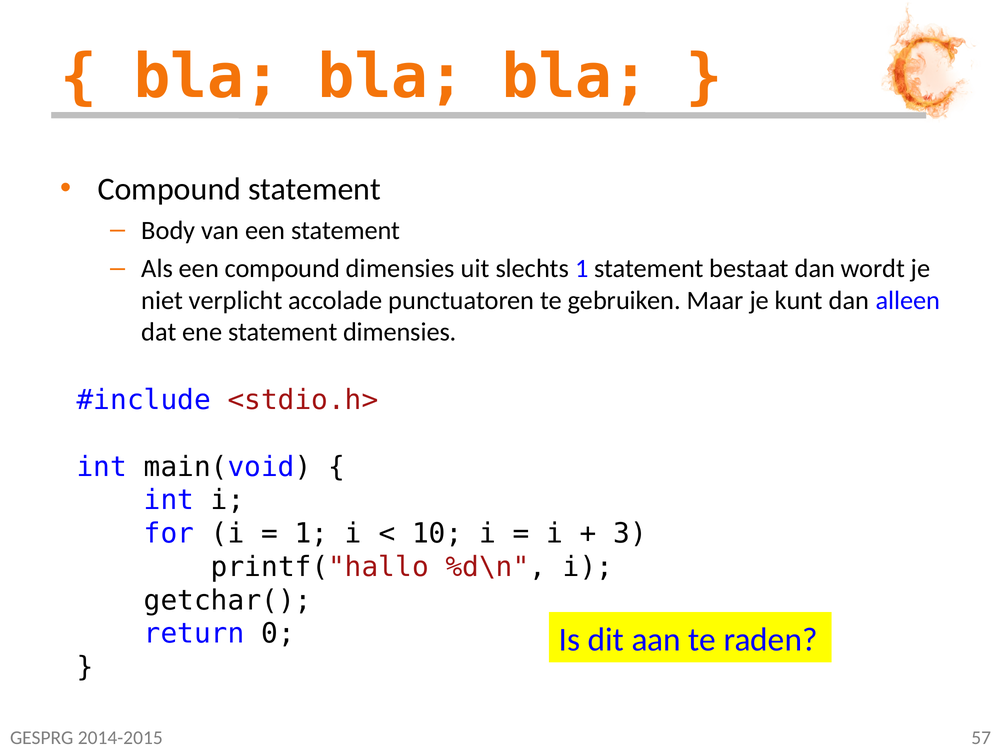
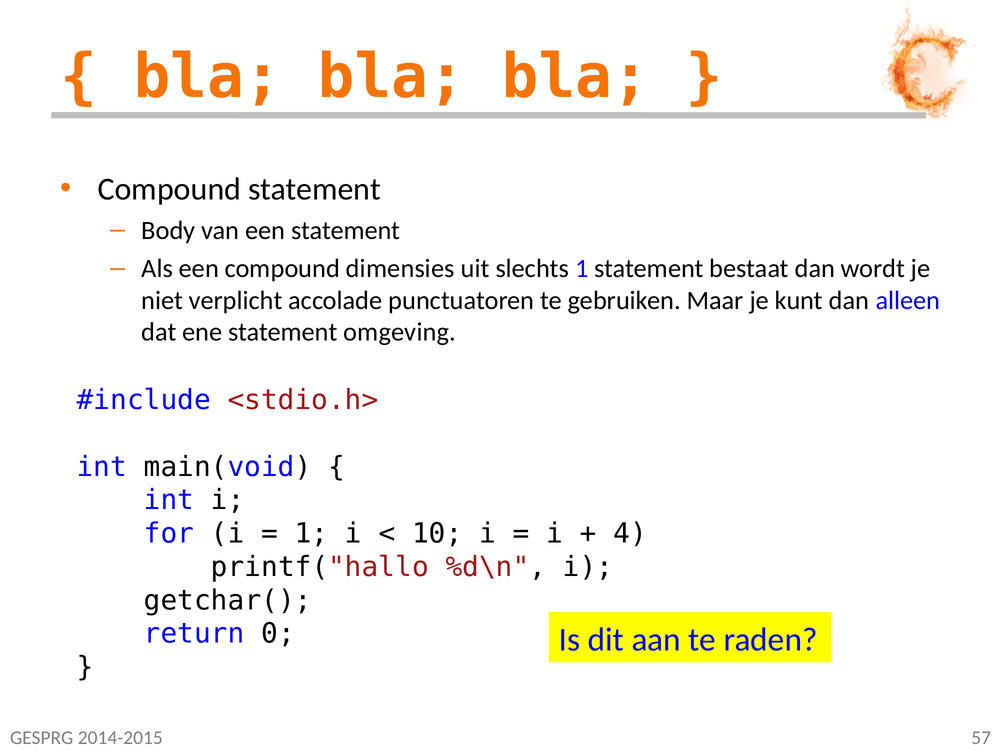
statement dimensies: dimensies -> omgeving (400, 332)
3: 3 -> 4 (630, 533)
